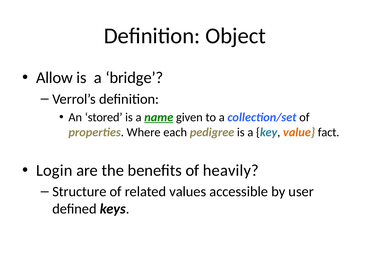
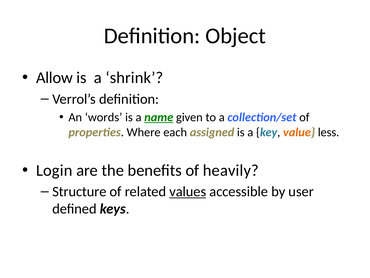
bridge: bridge -> shrink (134, 78)
stored: stored -> words (104, 117)
pedigree: pedigree -> assigned (212, 132)
fact: fact -> less (329, 132)
values underline: none -> present (188, 191)
